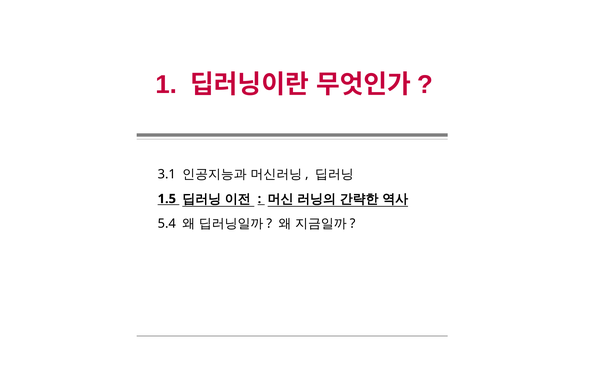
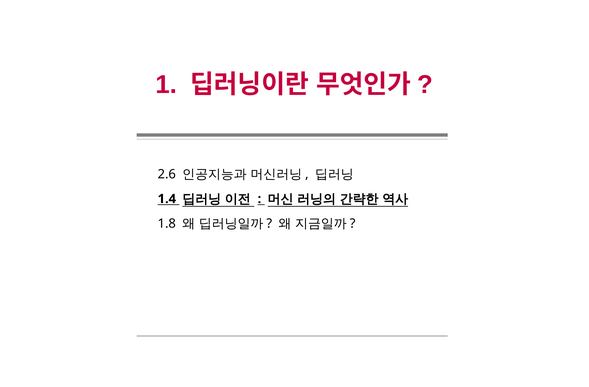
3.1: 3.1 -> 2.6 (167, 174)
1.5: 1.5 -> 1.4 (167, 199)
5.4: 5.4 -> 1.8 (167, 223)
